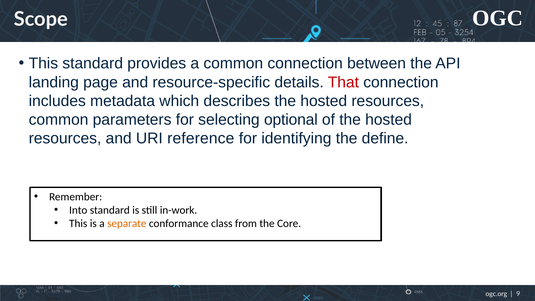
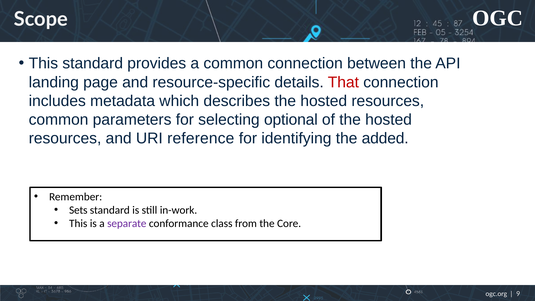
define: define -> added (385, 138)
Into: Into -> Sets (78, 210)
separate colour: orange -> purple (127, 223)
